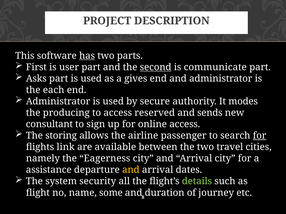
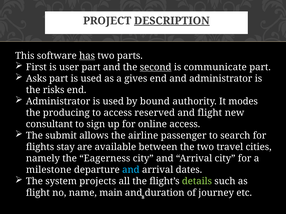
DESCRIPTION underline: none -> present (172, 21)
each: each -> risks (54, 90)
secure: secure -> bound (155, 102)
and sends: sends -> flight (210, 113)
storing: storing -> submit (61, 136)
for underline: present -> none (260, 136)
link: link -> stay (66, 147)
assistance: assistance -> milestone (49, 170)
and colour: yellow -> light blue (131, 170)
security: security -> projects (98, 182)
some: some -> main (111, 193)
